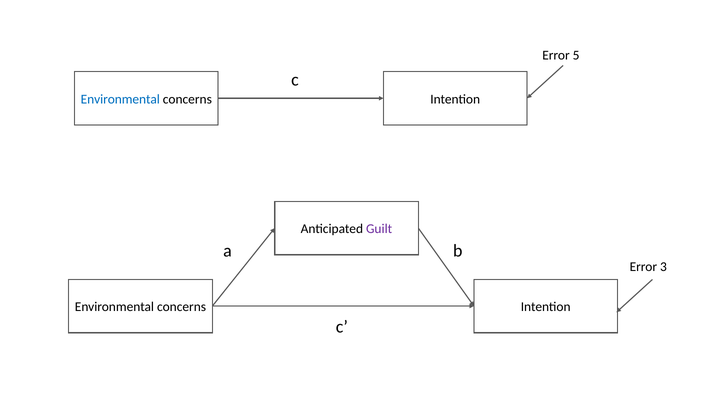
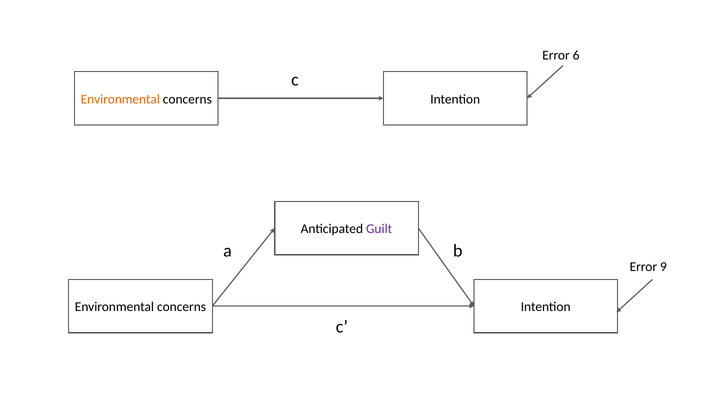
5: 5 -> 6 (576, 55)
Environmental colour: blue -> orange (120, 99)
3: 3 -> 9 (663, 266)
